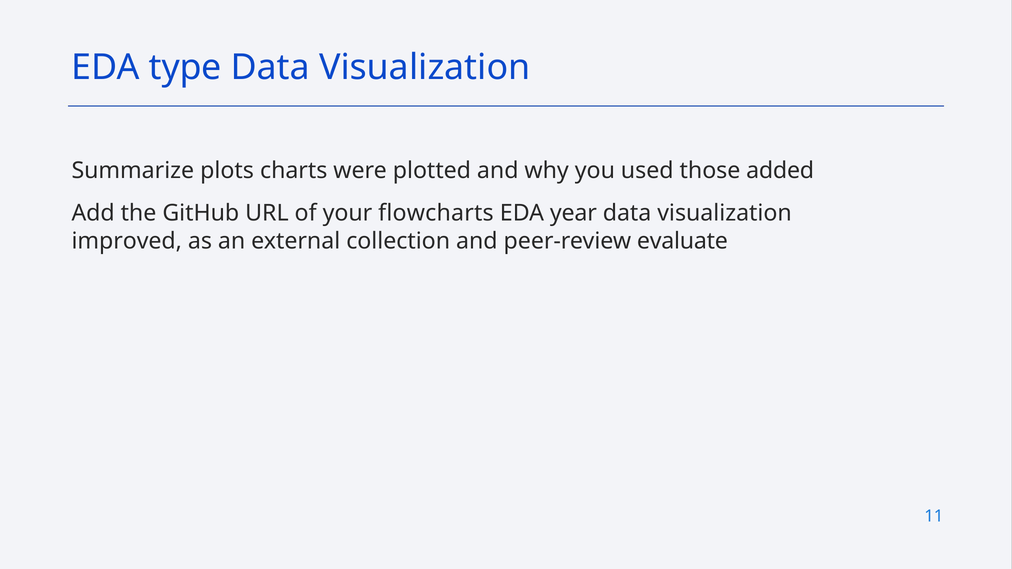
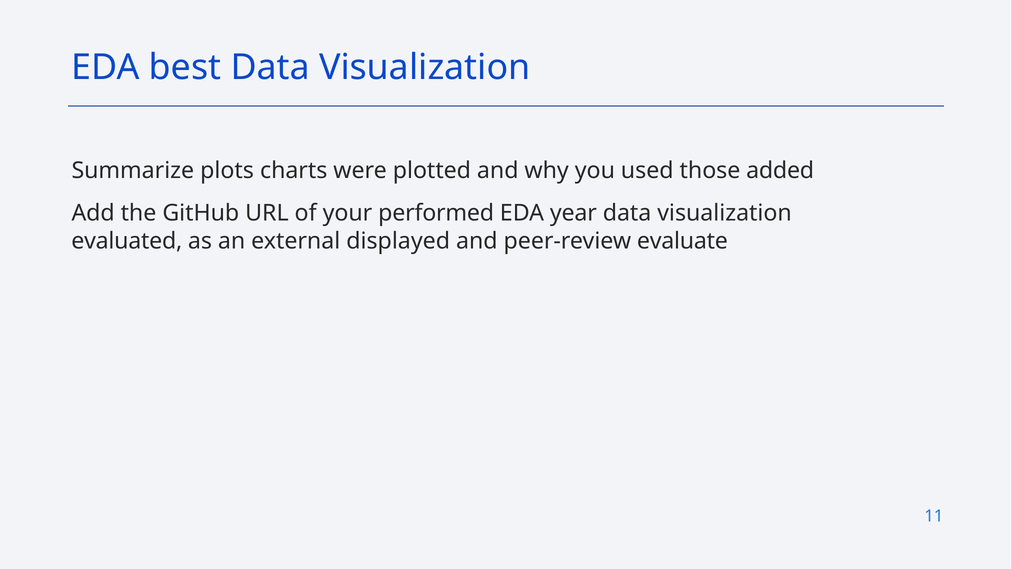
type: type -> best (185, 68)
flowcharts: flowcharts -> performed (436, 213)
improved: improved -> evaluated (127, 241)
collection: collection -> displayed (398, 241)
